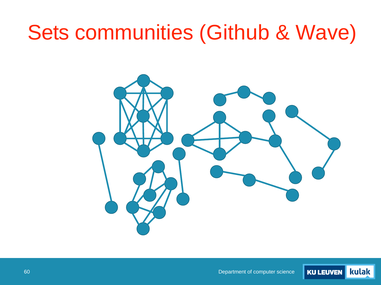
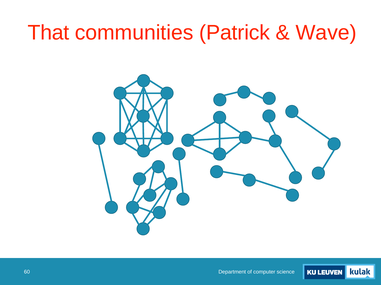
Sets: Sets -> That (48, 33)
Github: Github -> Patrick (235, 33)
